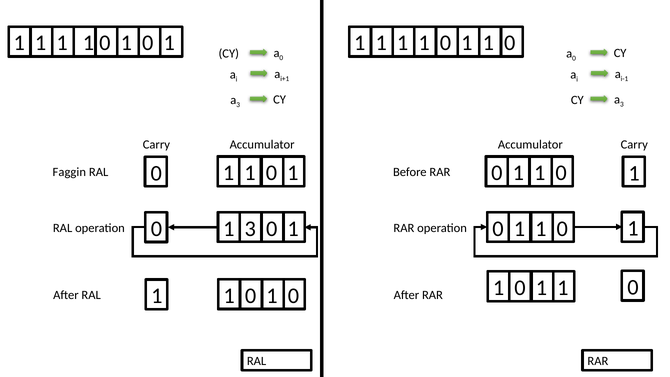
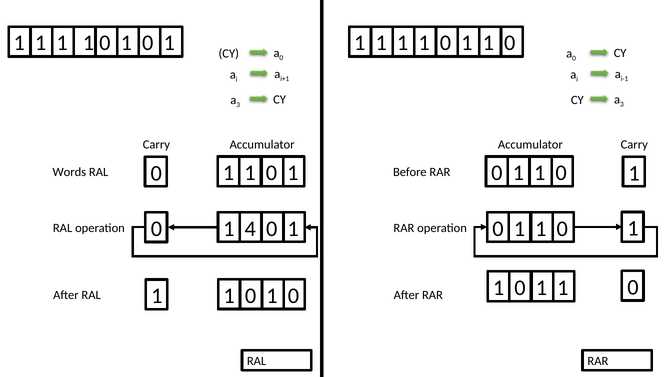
Faggin: Faggin -> Words (69, 172)
1 3: 3 -> 4 (250, 229)
